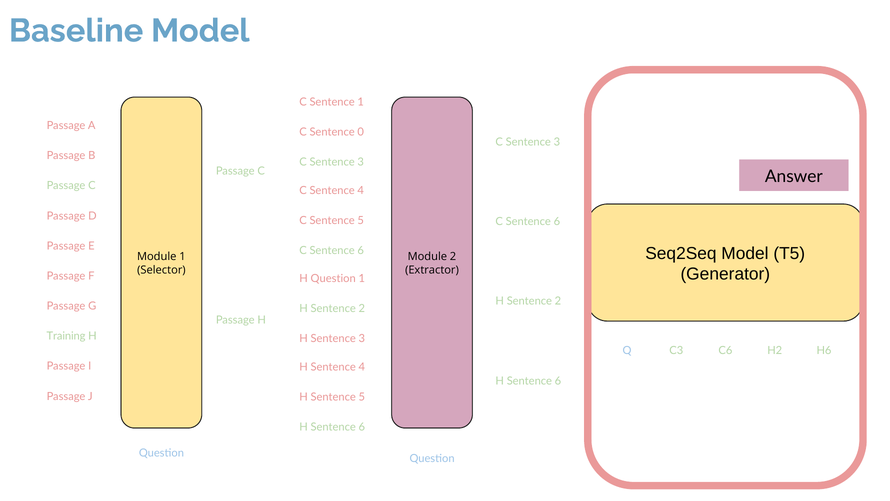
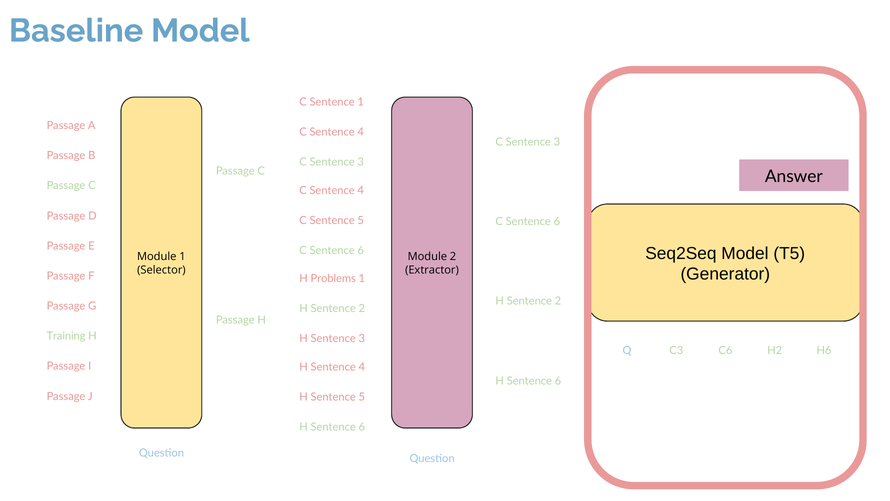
0: 0 -> 4 (361, 132)
H Question: Question -> Problems (333, 278)
